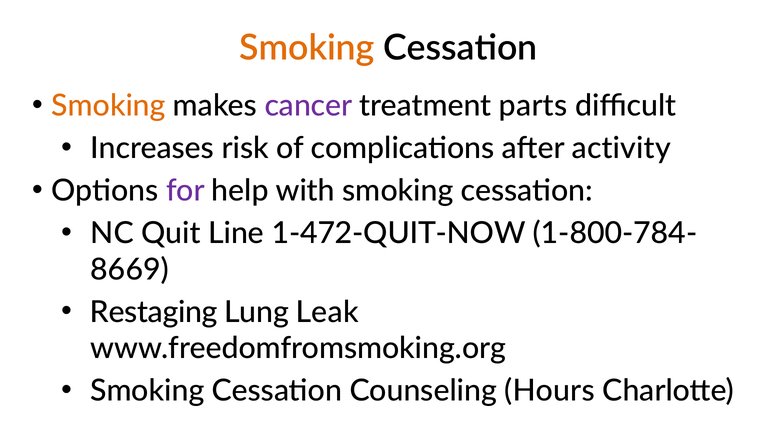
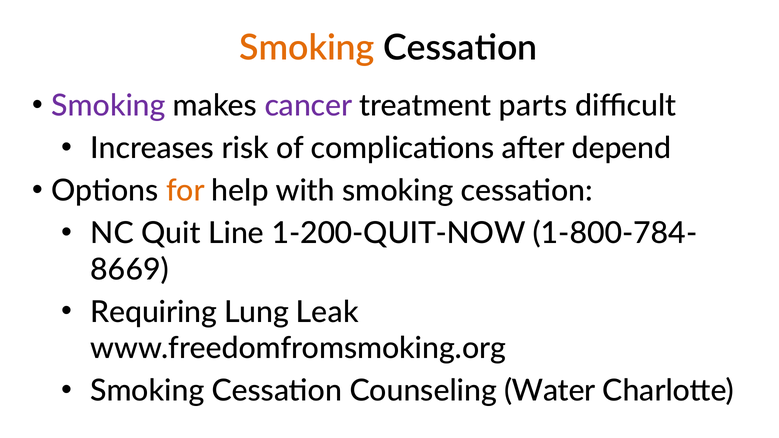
Smoking colour: orange -> purple (108, 106)
activity: activity -> depend (621, 148)
for colour: purple -> orange (185, 191)
1-472-QUIT-NOW: 1-472-QUIT-NOW -> 1-200-QUIT-NOW (399, 233)
Restaging: Restaging -> Requiring (154, 312)
Hours: Hours -> Water (550, 391)
